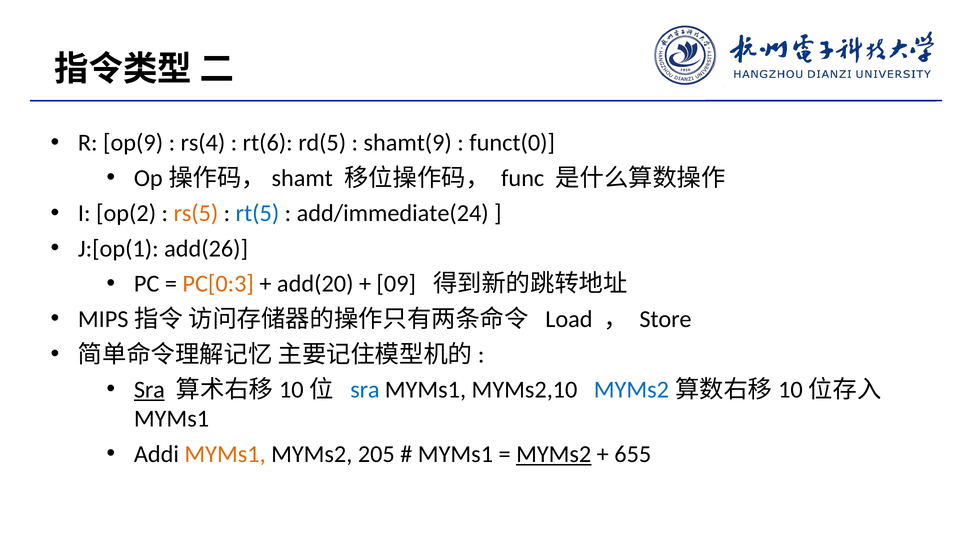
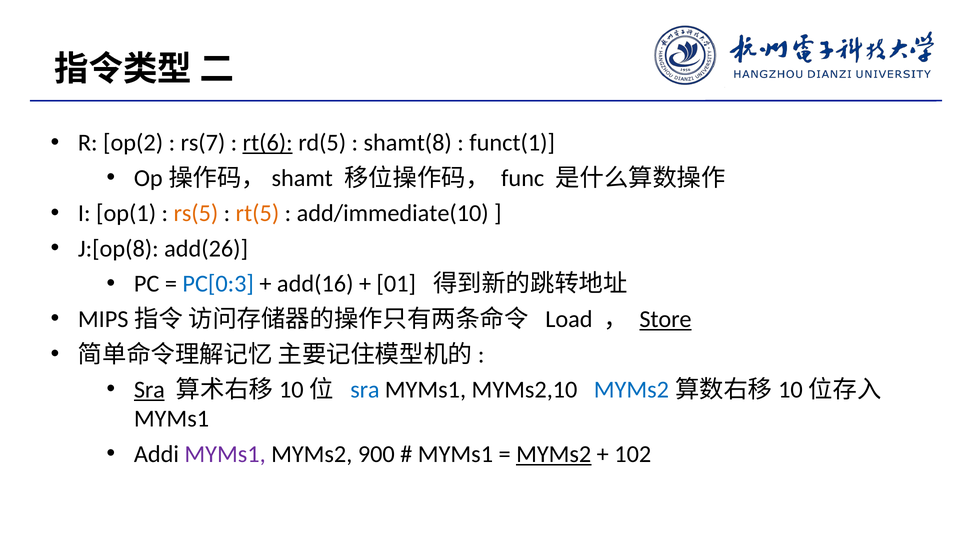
op(9: op(9 -> op(2 (133, 143)
rs(4: rs(4 -> rs(7 (203, 143)
rt(6 underline: none -> present (268, 143)
shamt(9: shamt(9 -> shamt(8 (408, 143)
funct(0: funct(0 -> funct(1 (512, 143)
op(2: op(2 -> op(1 (126, 213)
rt(5 colour: blue -> orange (257, 213)
add/immediate(24: add/immediate(24 -> add/immediate(10 (393, 213)
J:[op(1: J:[op(1 -> J:[op(8 (118, 249)
PC[0:3 colour: orange -> blue (218, 284)
add(20: add(20 -> add(16 (315, 284)
09: 09 -> 01 (396, 284)
Store underline: none -> present (665, 319)
MYMs1 colour: orange -> purple (225, 454)
205: 205 -> 900 (376, 454)
655: 655 -> 102 (633, 454)
